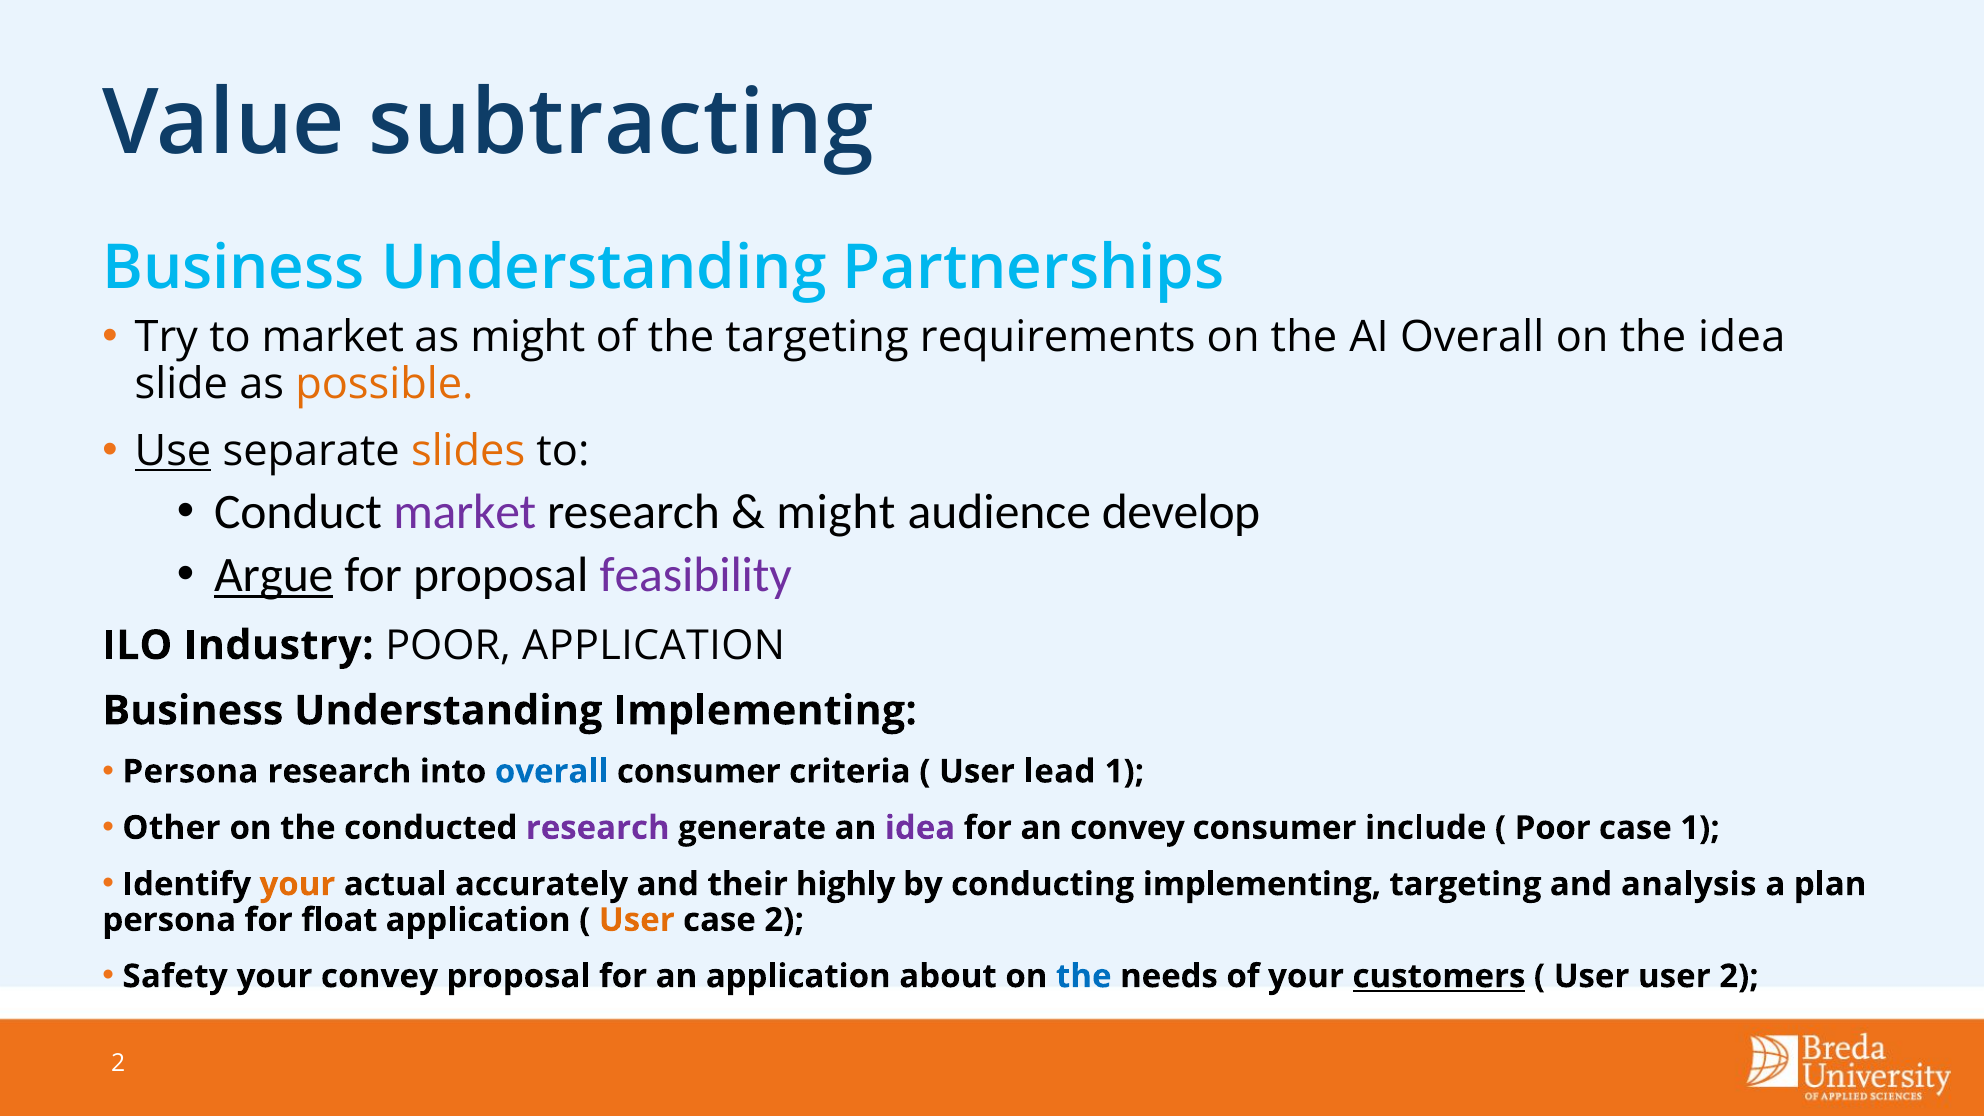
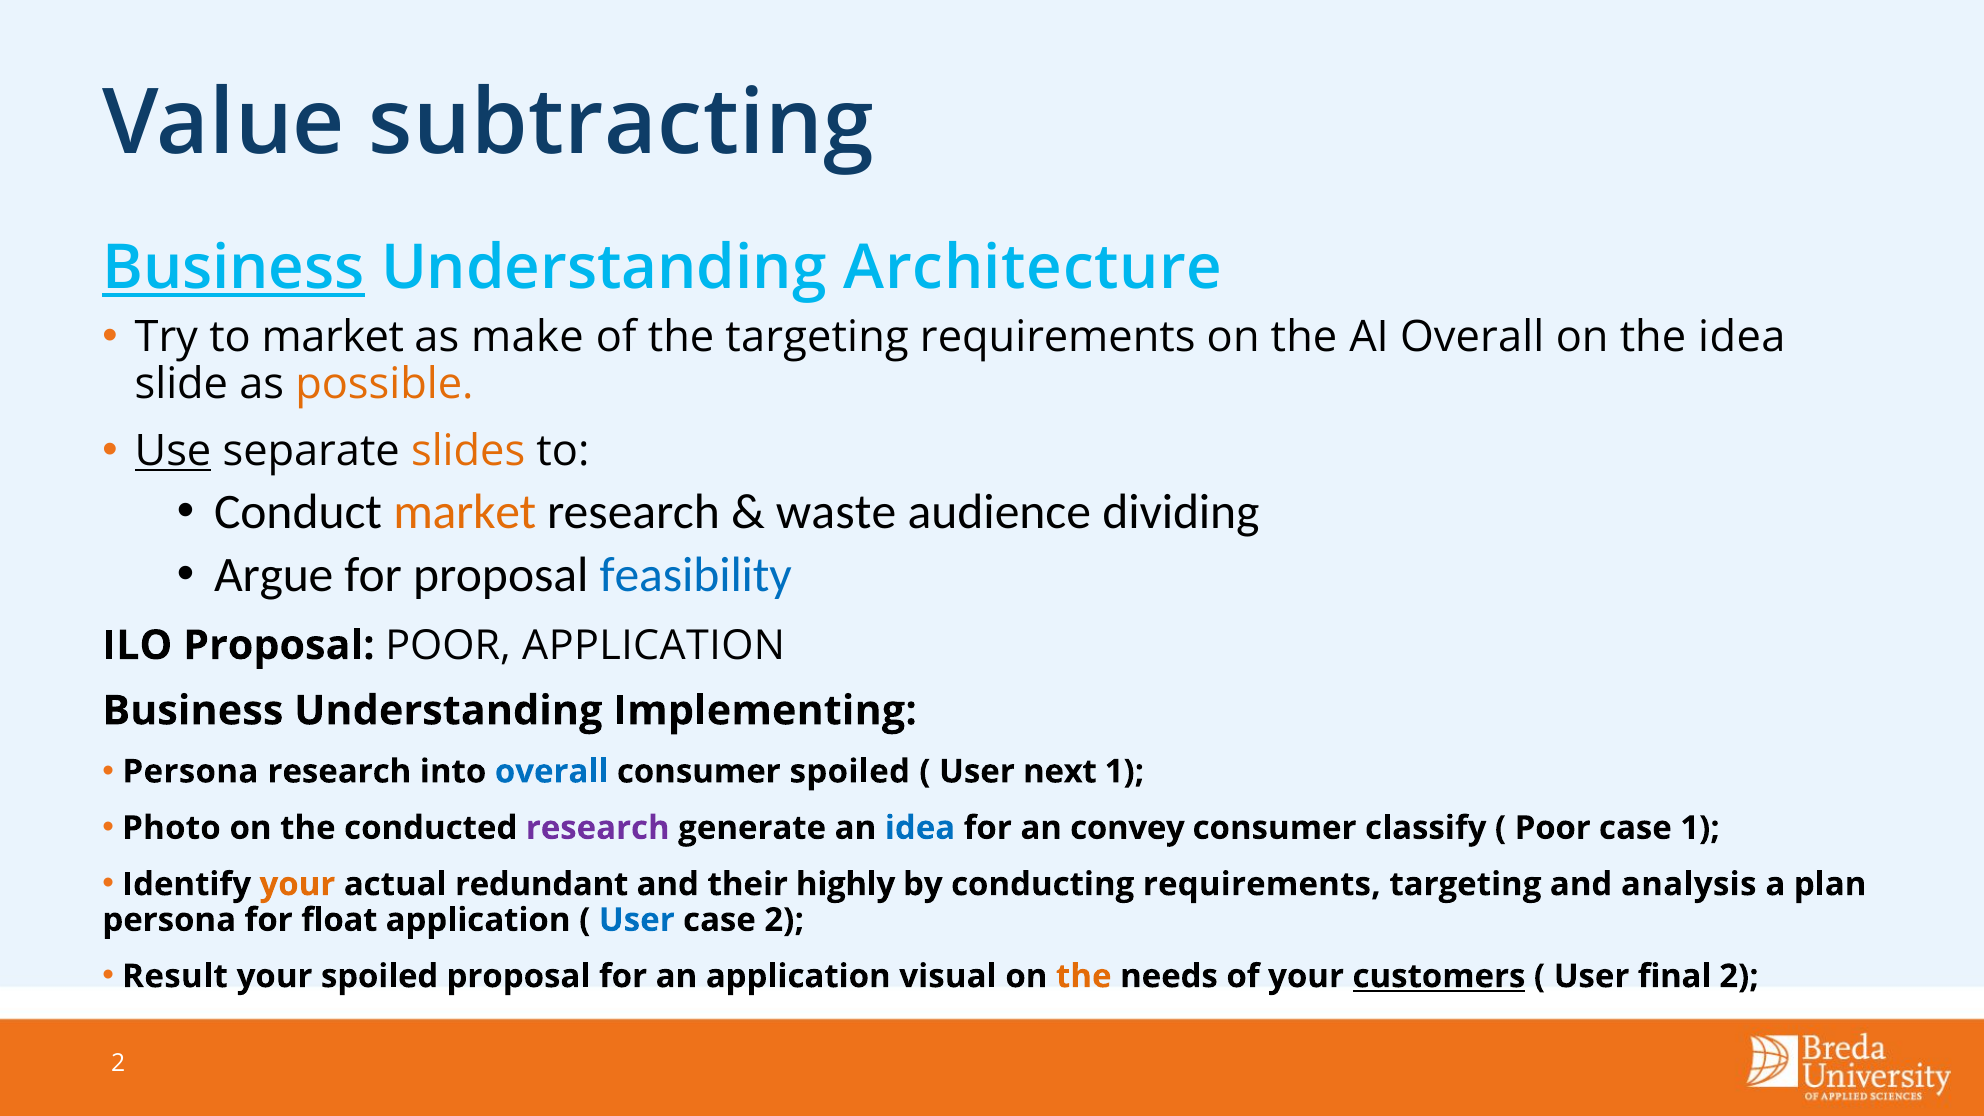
Business underline: none -> present (234, 268)
Partnerships: Partnerships -> Architecture (1033, 268)
as might: might -> make (527, 337)
market colour: purple -> orange (465, 512)
might: might -> waste (836, 512)
develop: develop -> dividing (1181, 512)
Argue underline: present -> none (274, 576)
feasibility colour: purple -> blue (696, 576)
ILO Industry: Industry -> Proposal (279, 645)
consumer criteria: criteria -> spoiled (850, 772)
lead: lead -> next (1060, 772)
Other: Other -> Photo (171, 828)
idea colour: purple -> blue (920, 828)
include: include -> classify (1426, 828)
accurately: accurately -> redundant (542, 884)
conducting implementing: implementing -> requirements (1262, 884)
User colour: orange -> blue (637, 920)
Safety: Safety -> Result (175, 976)
your convey: convey -> spoiled (380, 976)
about: about -> visual (948, 976)
the colour: blue -> orange (1084, 976)
User user: user -> final (1674, 976)
